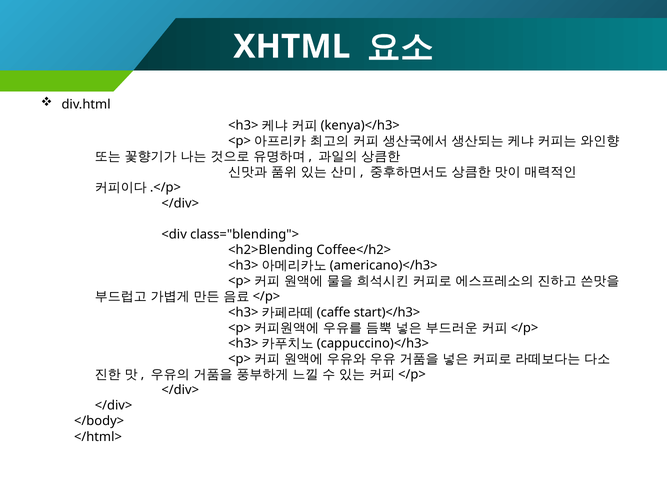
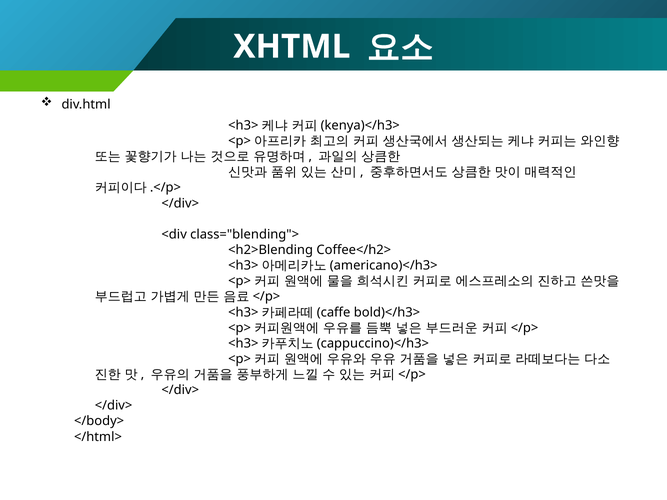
start)</h3>: start)</h3> -> bold)</h3> (387, 312)
